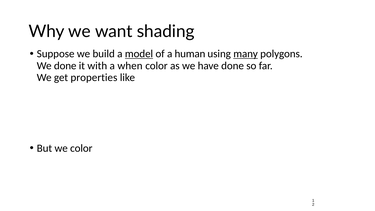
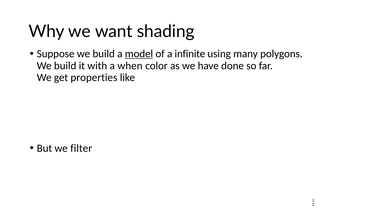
human: human -> infinite (190, 54)
many underline: present -> none (246, 54)
done: done -> build (65, 66)
we color: color -> filter (81, 148)
